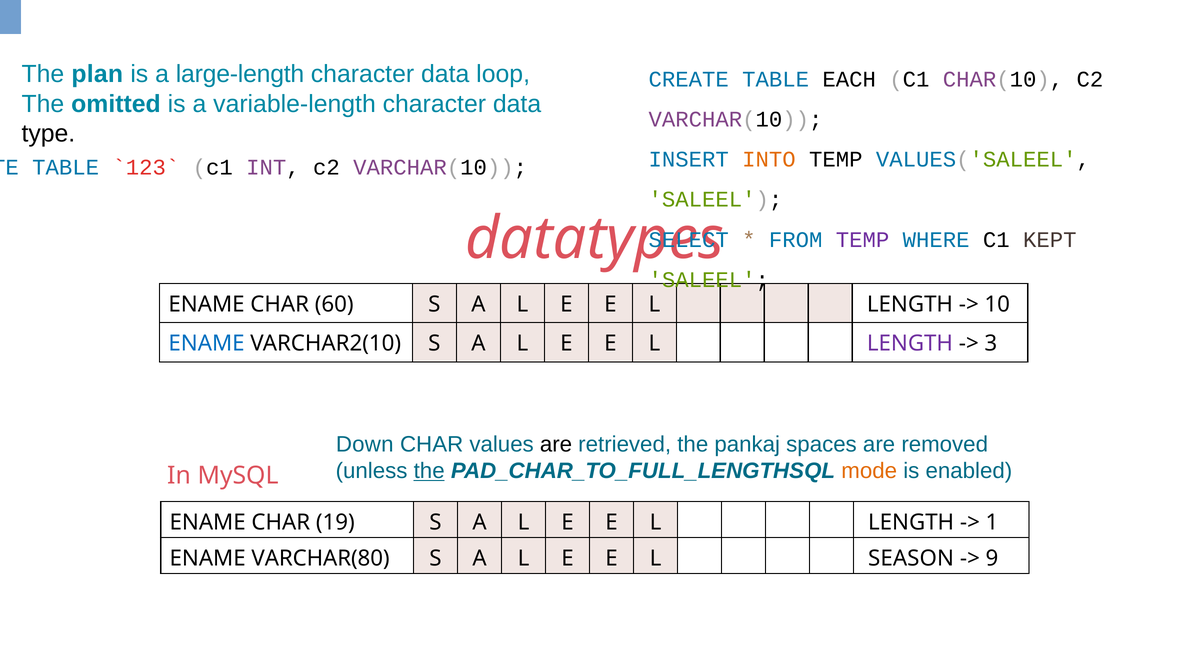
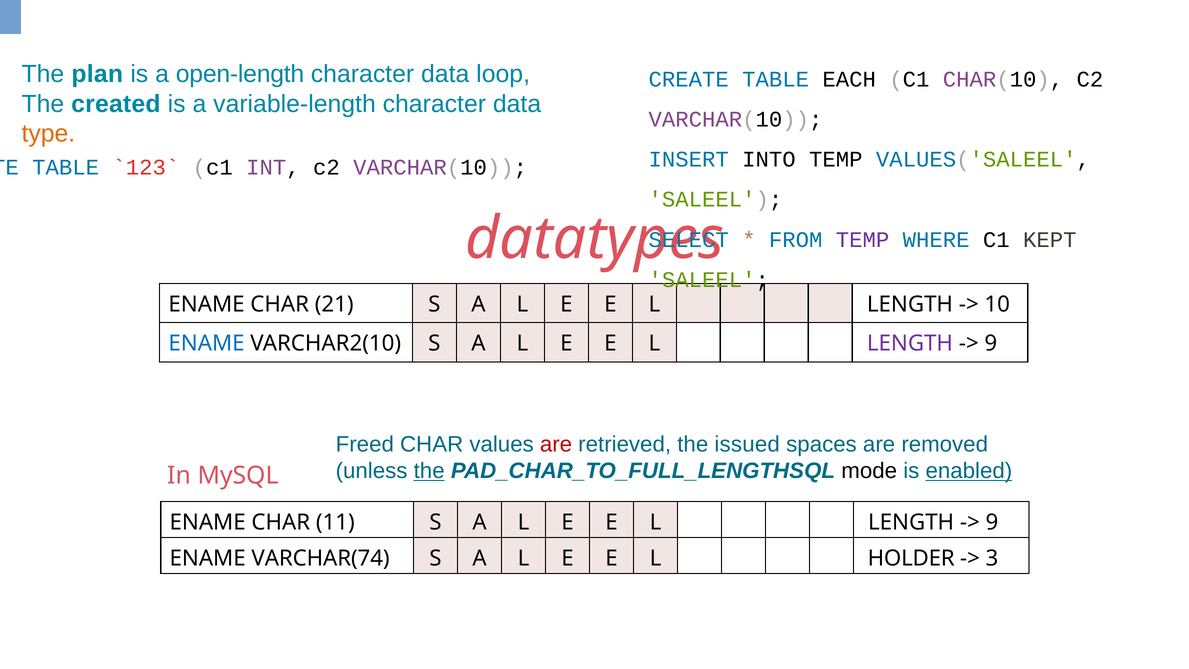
large-length: large-length -> open-length (240, 74)
omitted: omitted -> created (116, 104)
type colour: black -> orange (48, 134)
INTO colour: orange -> black (769, 159)
60: 60 -> 21 (334, 304)
3: 3 -> 9 (991, 343)
Down: Down -> Freed (365, 444)
are colour: black -> red (556, 444)
pankaj: pankaj -> issued (747, 444)
mode colour: orange -> black (869, 471)
enabled underline: none -> present (969, 471)
19: 19 -> 11 (335, 522)
1: 1 -> 9 (992, 522)
VARCHAR(80: VARCHAR(80 -> VARCHAR(74 (321, 558)
SEASON: SEASON -> HOLDER (911, 558)
9: 9 -> 3 (992, 558)
